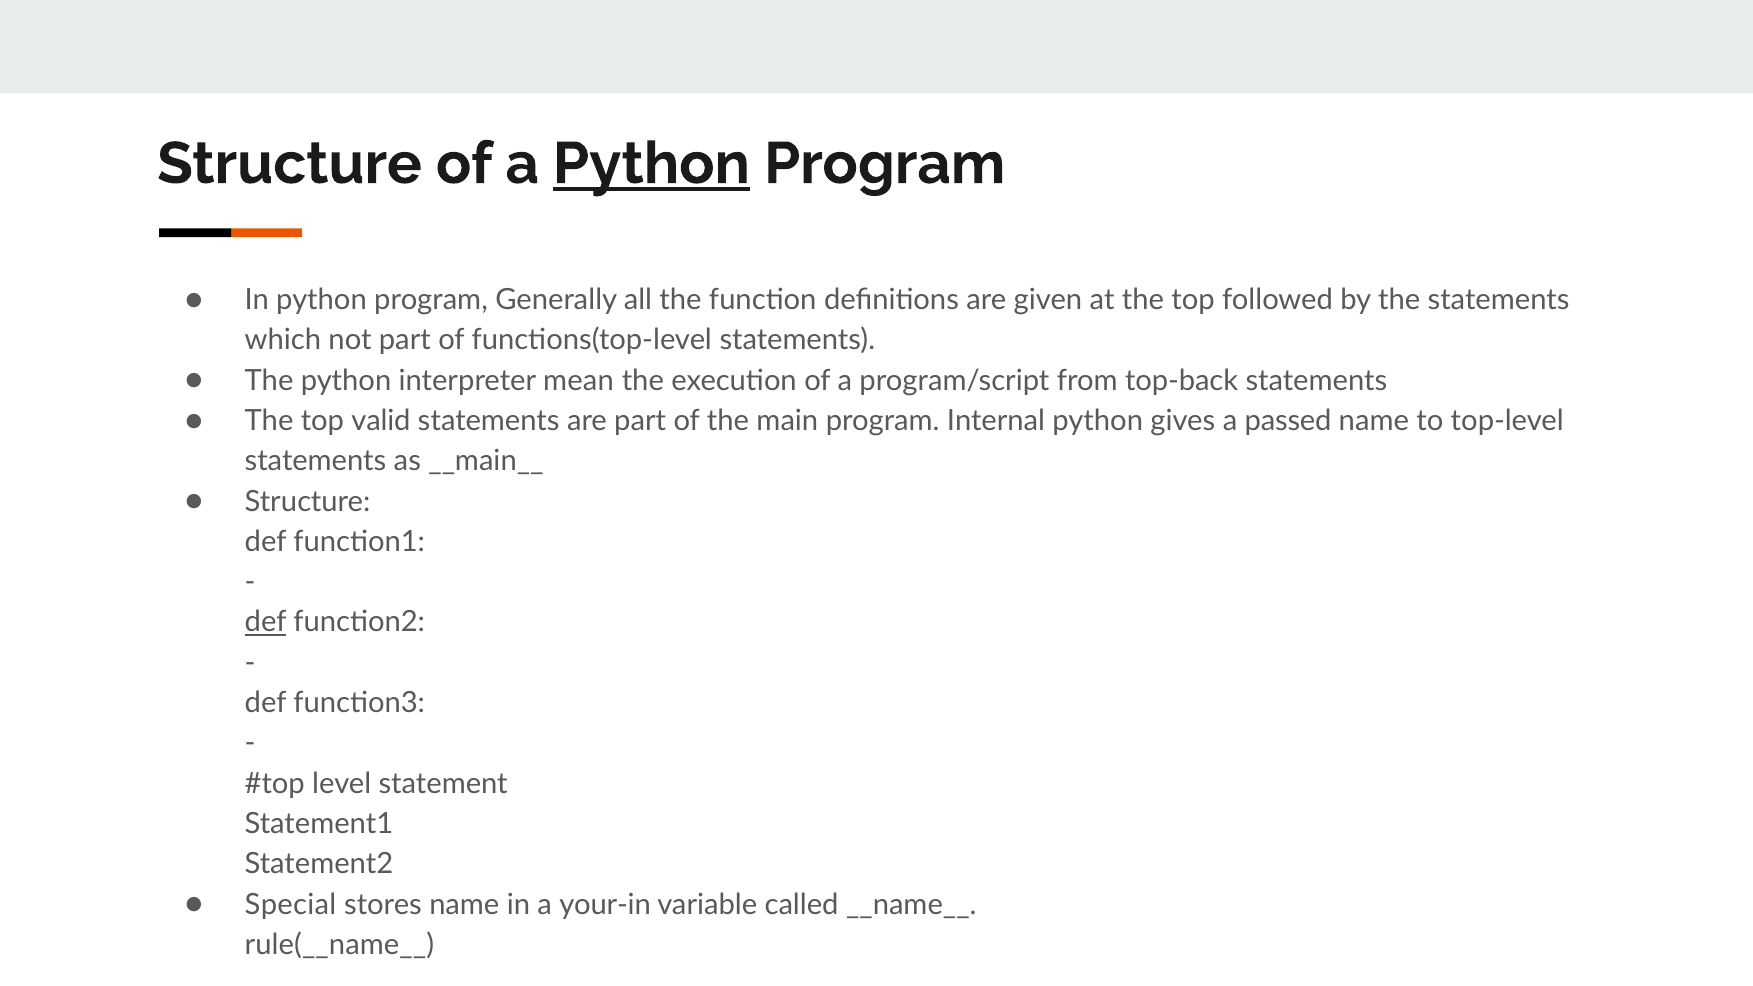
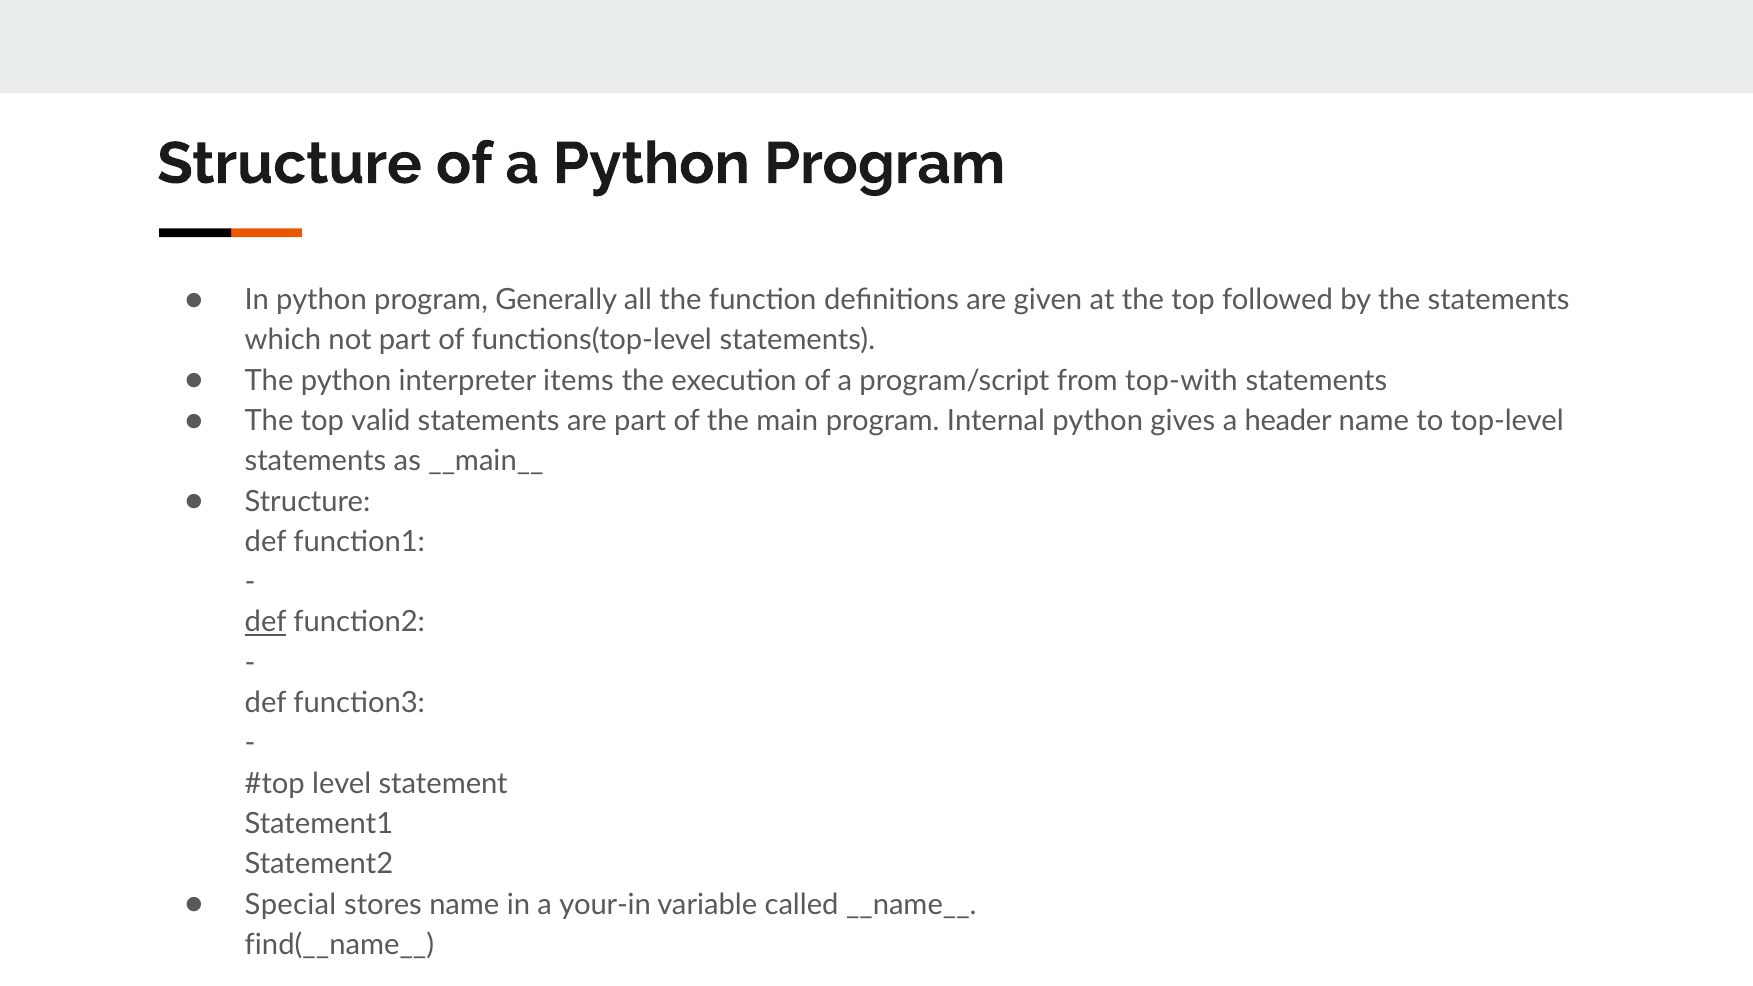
Python underline: present -> none (651, 164)
mean: mean -> items (579, 381)
top-back: top-back -> top-with (1181, 381)
passed: passed -> header (1288, 421)
rule(__name__: rule(__name__ -> find(__name__ (339, 945)
